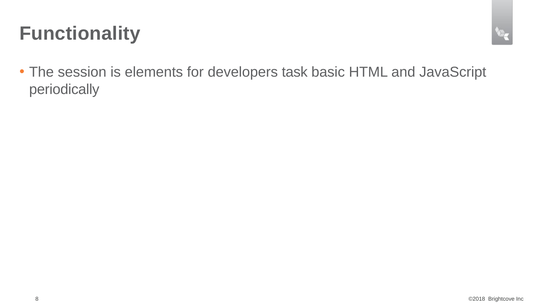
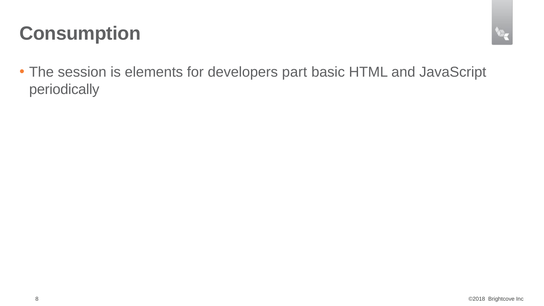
Functionality: Functionality -> Consumption (80, 34)
task: task -> part (295, 72)
